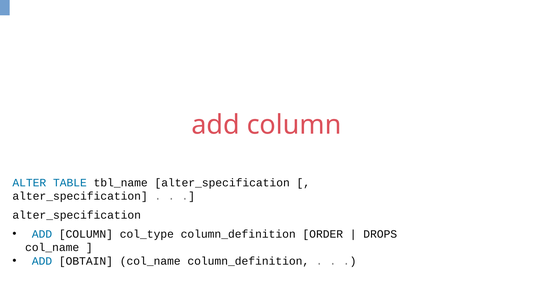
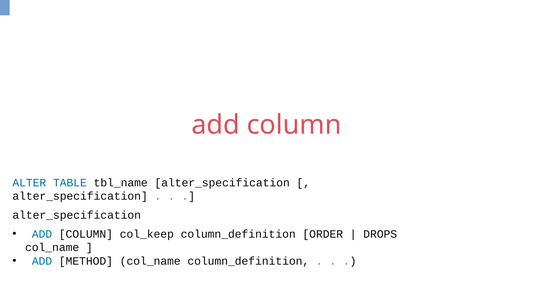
col_type: col_type -> col_keep (147, 234)
OBTAIN: OBTAIN -> METHOD (86, 261)
